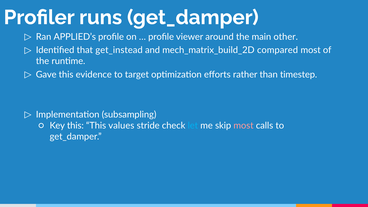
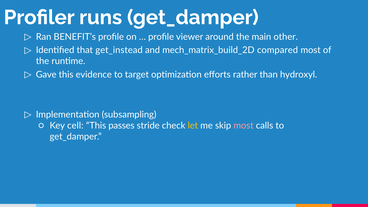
APPLIED’s: APPLIED’s -> BENEFIT’s (75, 37)
timestep: timestep -> hydroxyl (299, 75)
Key this: this -> cell (75, 126)
values: values -> passes (121, 126)
let colour: light blue -> yellow (193, 126)
